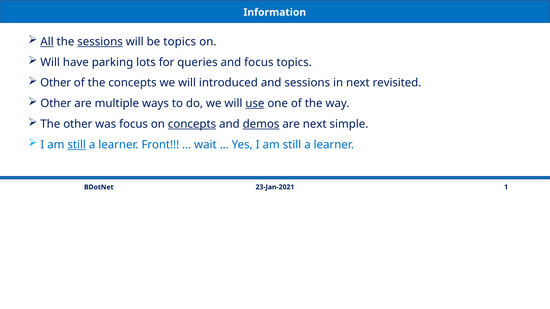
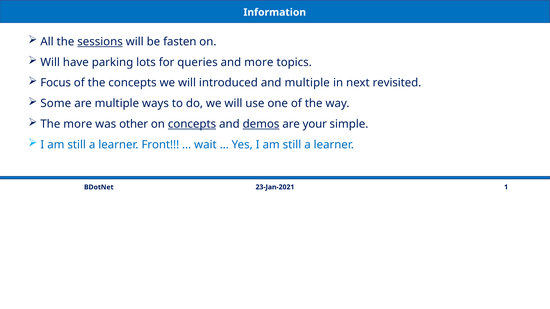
All underline: present -> none (47, 42)
be topics: topics -> fasten (180, 42)
and focus: focus -> more (259, 62)
Other: Other -> Focus (56, 83)
and sessions: sessions -> multiple (307, 83)
Other: Other -> Some (56, 104)
use underline: present -> none (255, 104)
The other: other -> more (78, 124)
was focus: focus -> other (134, 124)
are next: next -> your (315, 124)
still underline: present -> none (77, 145)
